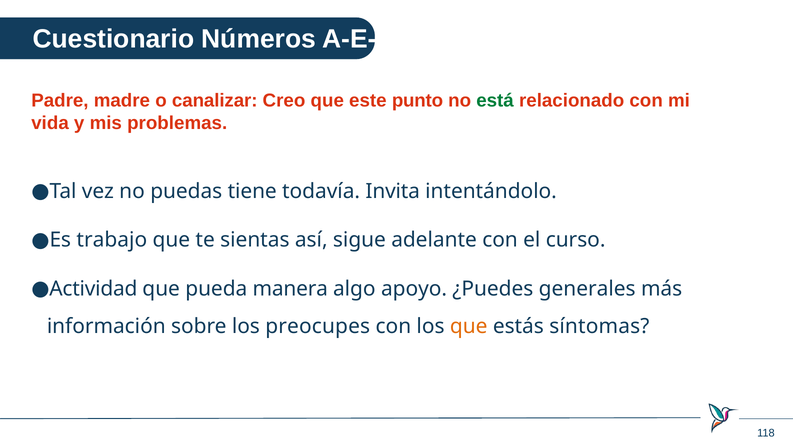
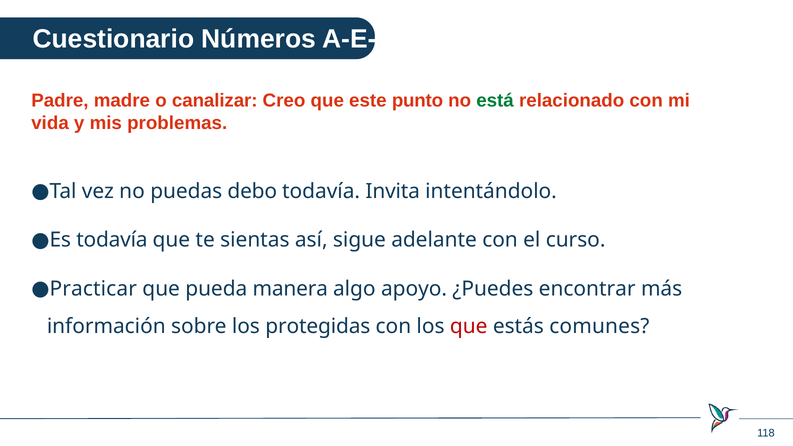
tiene: tiene -> debo (252, 191)
Es trabajo: trabajo -> todavía (112, 240)
Actividad: Actividad -> Practicar (93, 289)
generales: generales -> encontrar (587, 289)
preocupes: preocupes -> protegidas (318, 326)
que colour: orange -> red (469, 326)
síntomas: síntomas -> comunes (599, 326)
